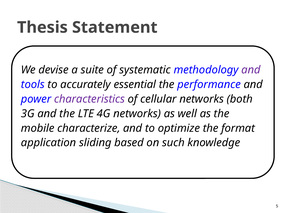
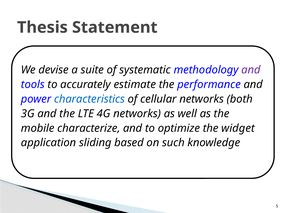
essential: essential -> estimate (135, 85)
characteristics colour: purple -> blue (90, 99)
format: format -> widget (238, 129)
